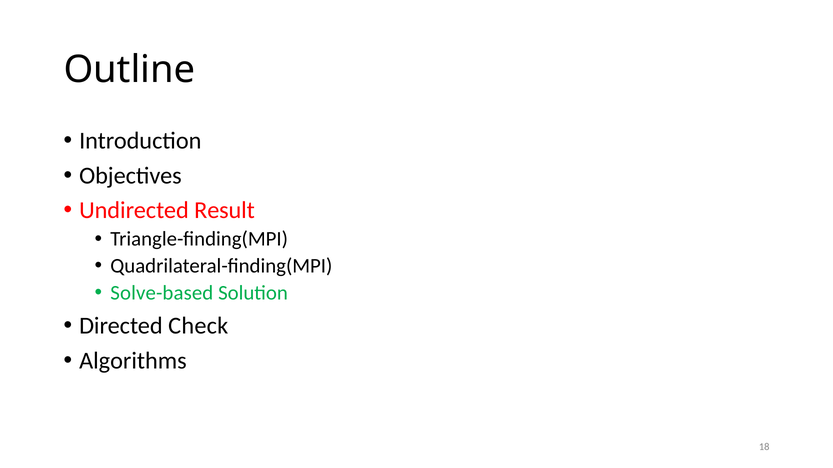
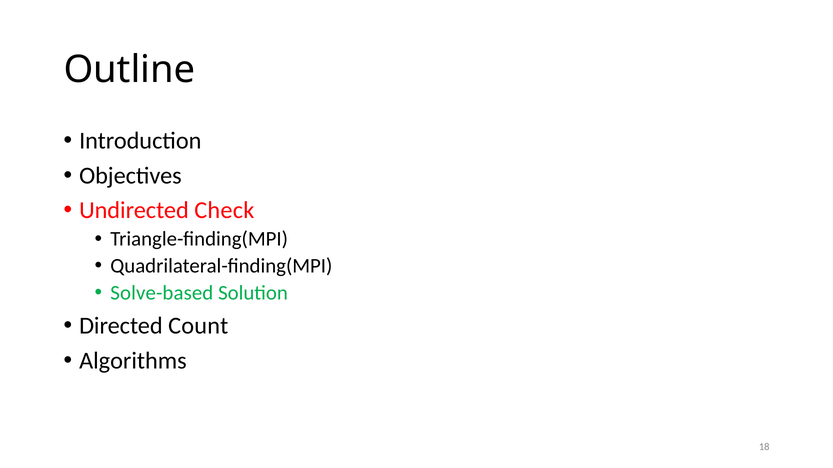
Result: Result -> Check (224, 211)
Check: Check -> Count (198, 326)
